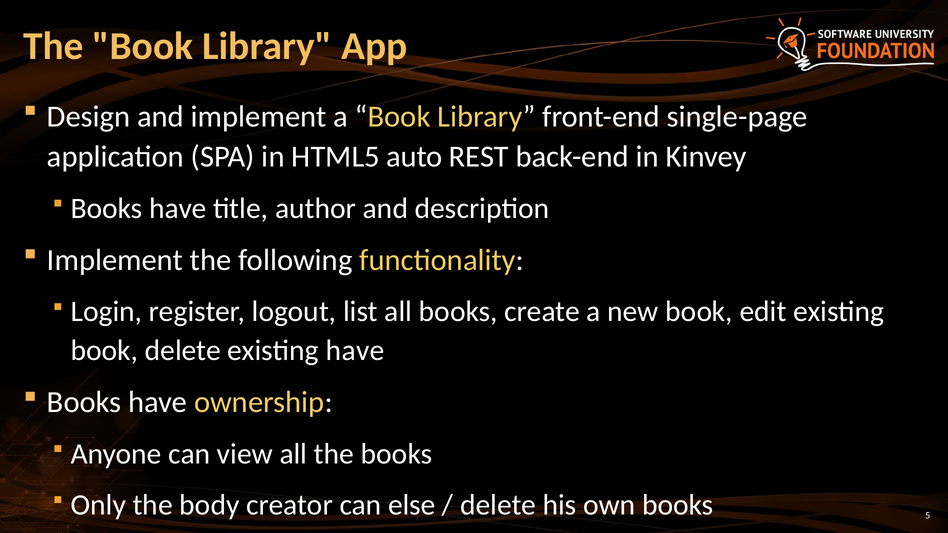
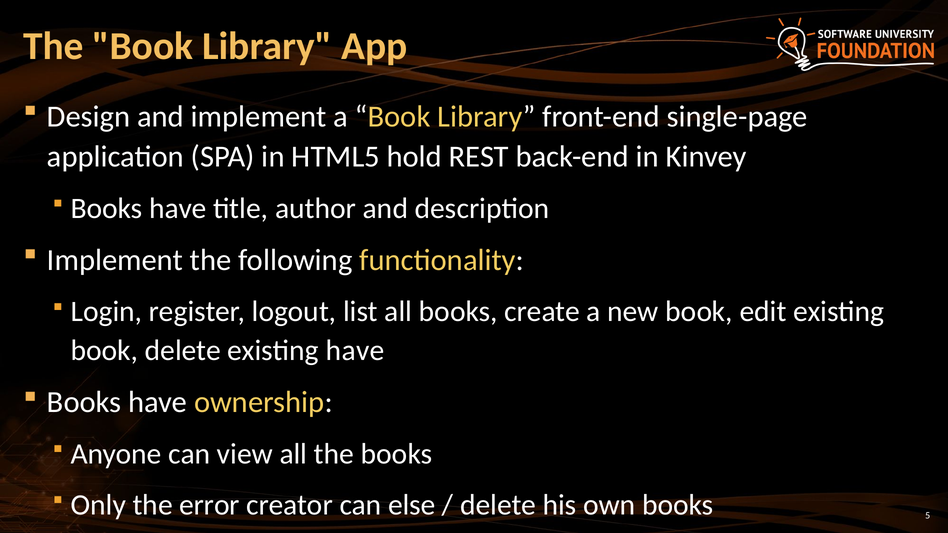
auto: auto -> hold (414, 157)
body: body -> error (210, 505)
